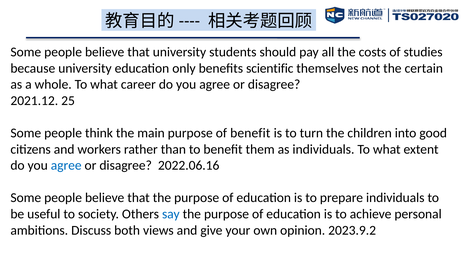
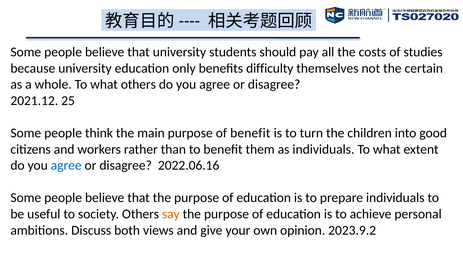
scientific: scientific -> difficulty (270, 68)
what career: career -> others (138, 85)
say colour: blue -> orange (171, 214)
